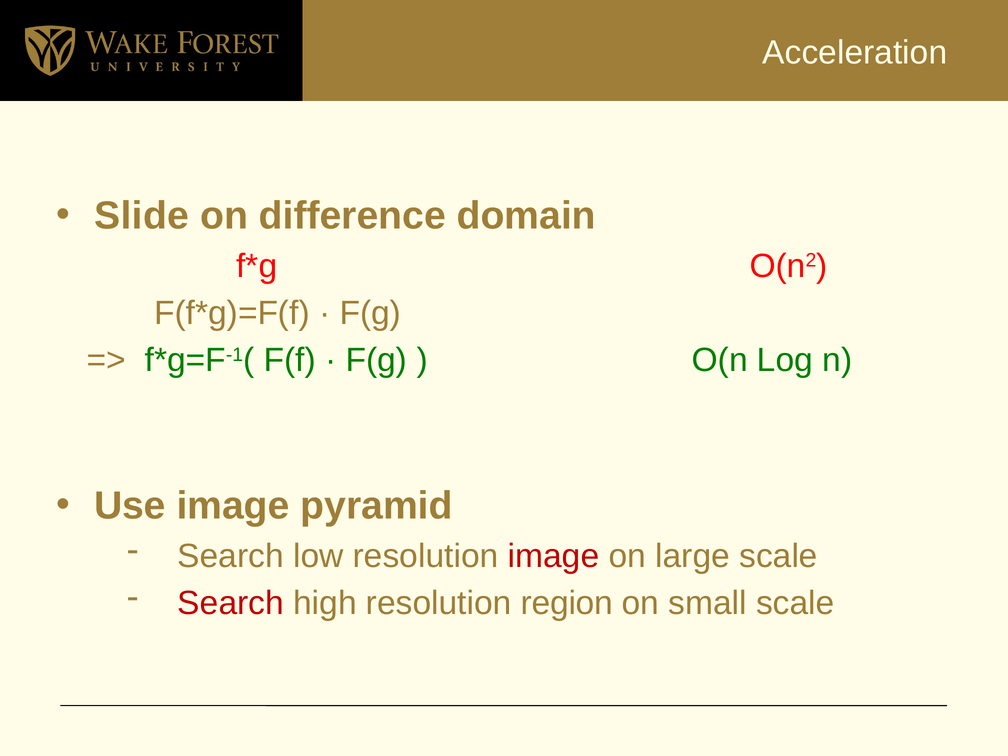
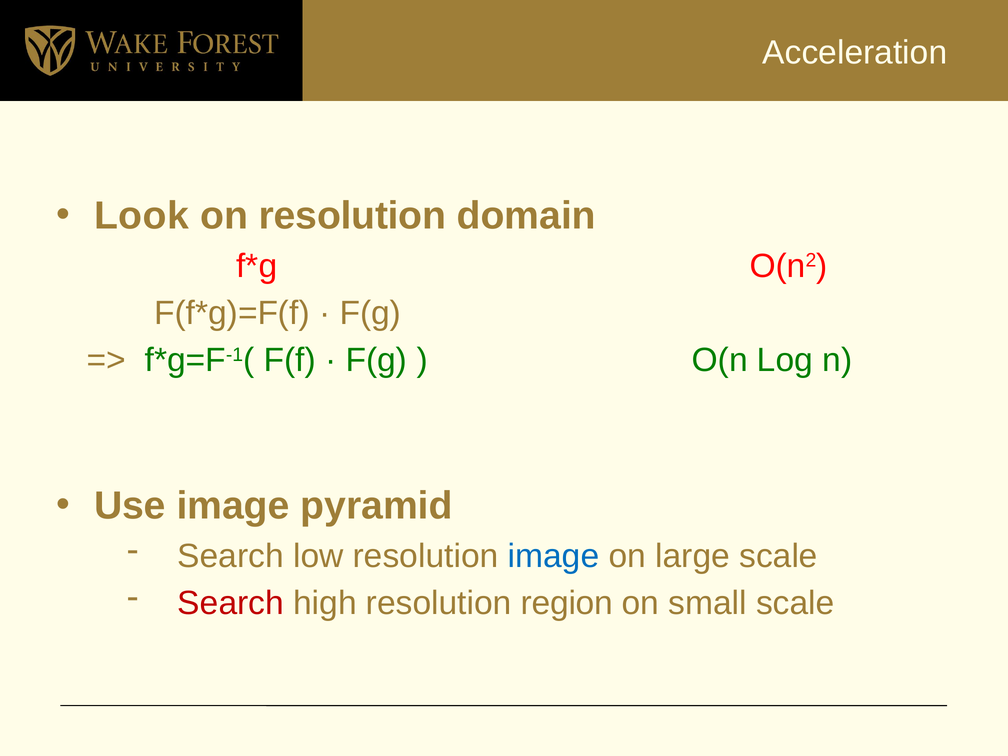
Slide: Slide -> Look (142, 216)
on difference: difference -> resolution (352, 216)
image colour: red -> blue (554, 556)
